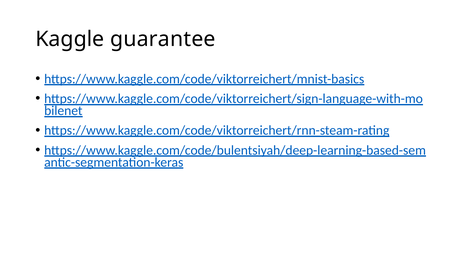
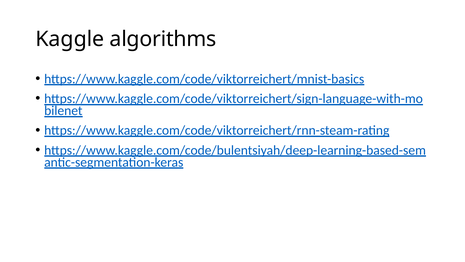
guarantee: guarantee -> algorithms (163, 39)
